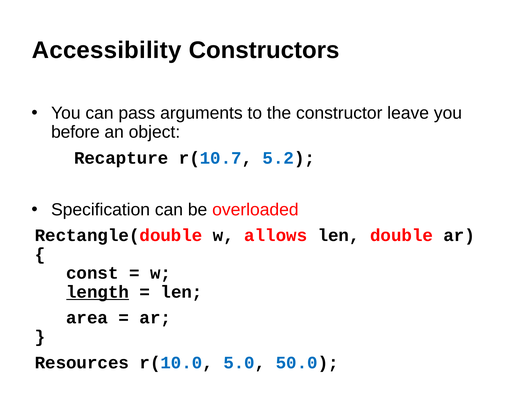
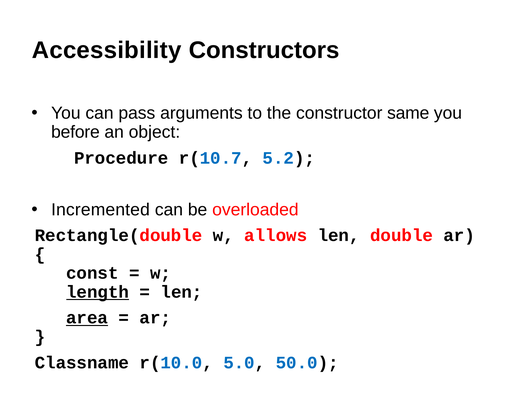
leave: leave -> same (408, 113)
Recapture: Recapture -> Procedure (121, 158)
Specification: Specification -> Incremented (100, 210)
area underline: none -> present (87, 318)
Resources: Resources -> Classname (82, 363)
